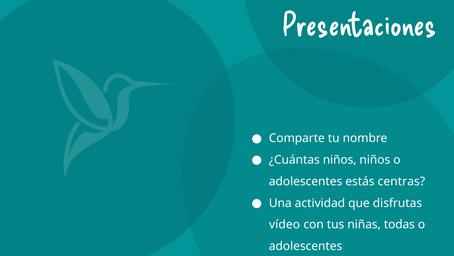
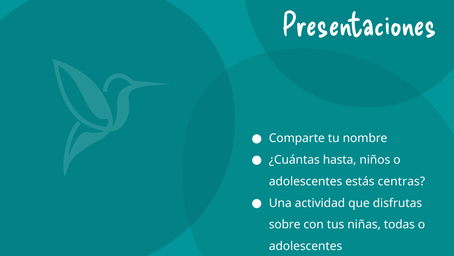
¿Cuántas niños: niños -> hasta (340, 159)
vídeo: vídeo -> sobre (285, 224)
